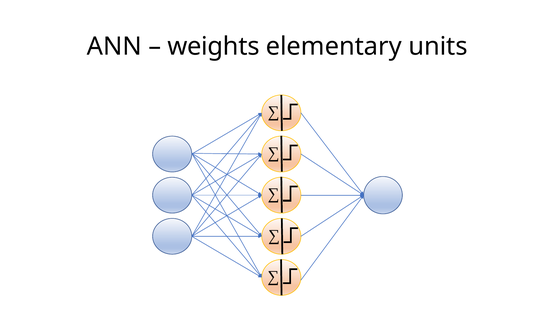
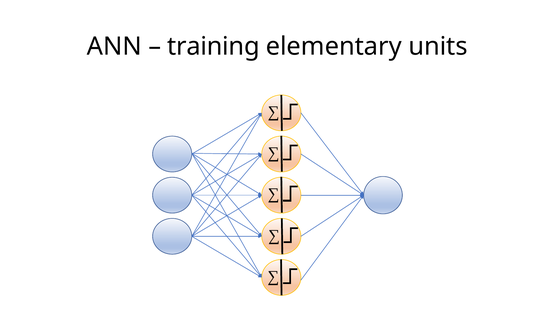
weights: weights -> training (214, 47)
